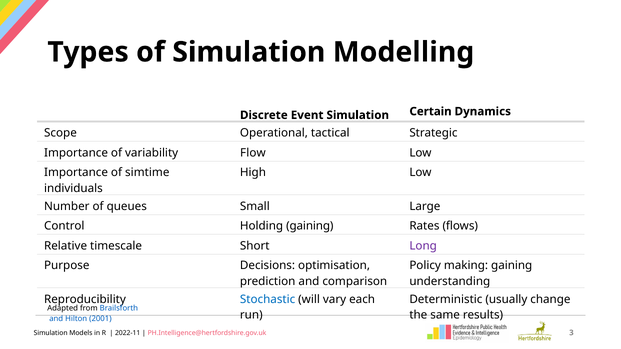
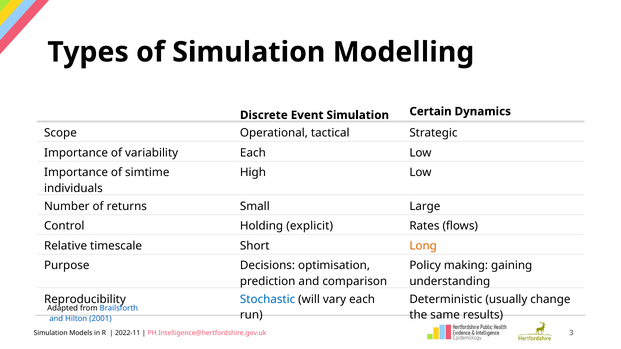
variability Flow: Flow -> Each (253, 153)
queues: queues -> returns (127, 206)
Holding gaining: gaining -> explicit (310, 226)
Long colour: purple -> orange (423, 246)
